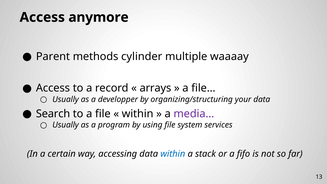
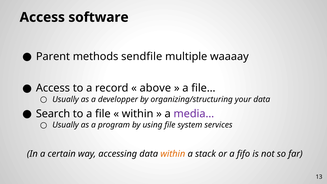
anymore: anymore -> software (99, 17)
cylinder: cylinder -> sendfile (142, 56)
arrays: arrays -> above (155, 88)
within colour: blue -> orange (173, 154)
